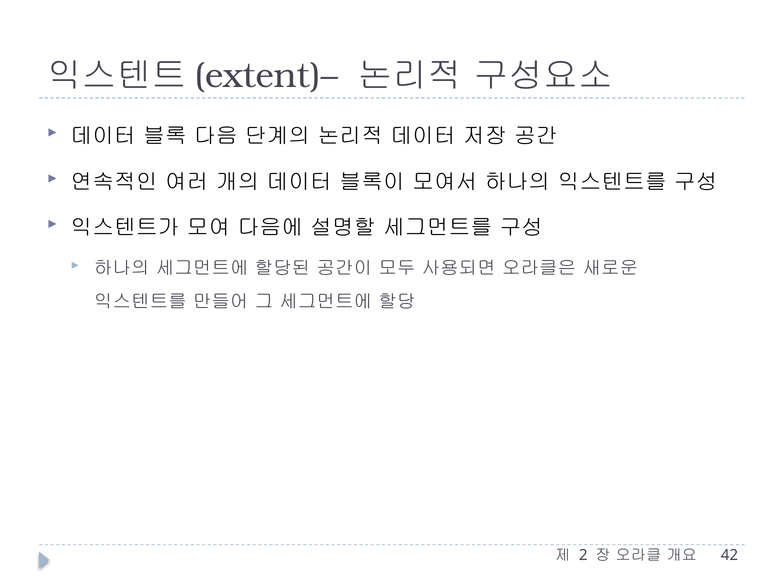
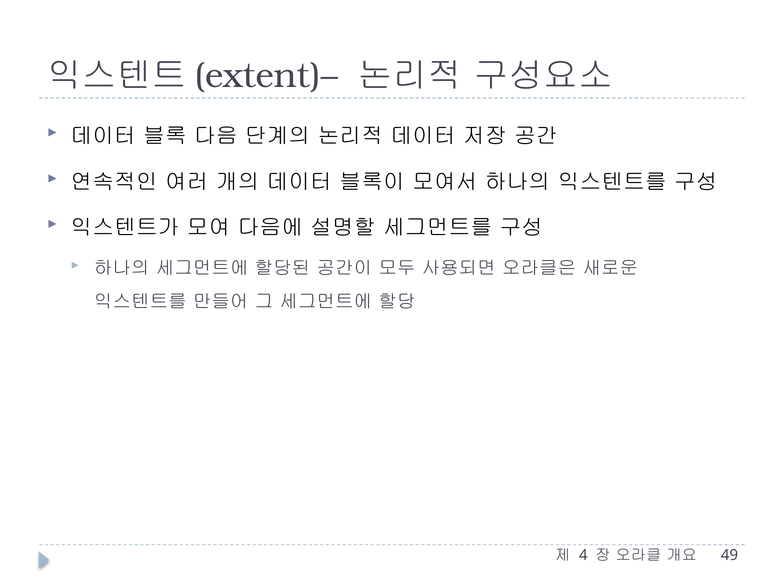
2: 2 -> 4 (583, 555)
42: 42 -> 49 (729, 555)
